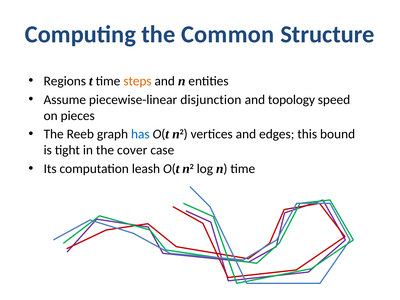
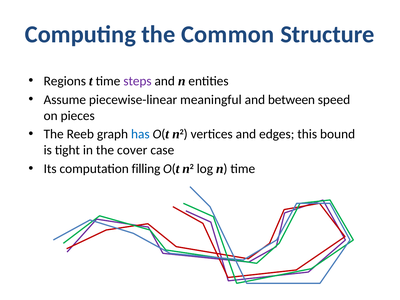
steps colour: orange -> purple (138, 81)
disjunction: disjunction -> meaningful (211, 100)
topology: topology -> between (291, 100)
leash: leash -> filling (146, 169)
